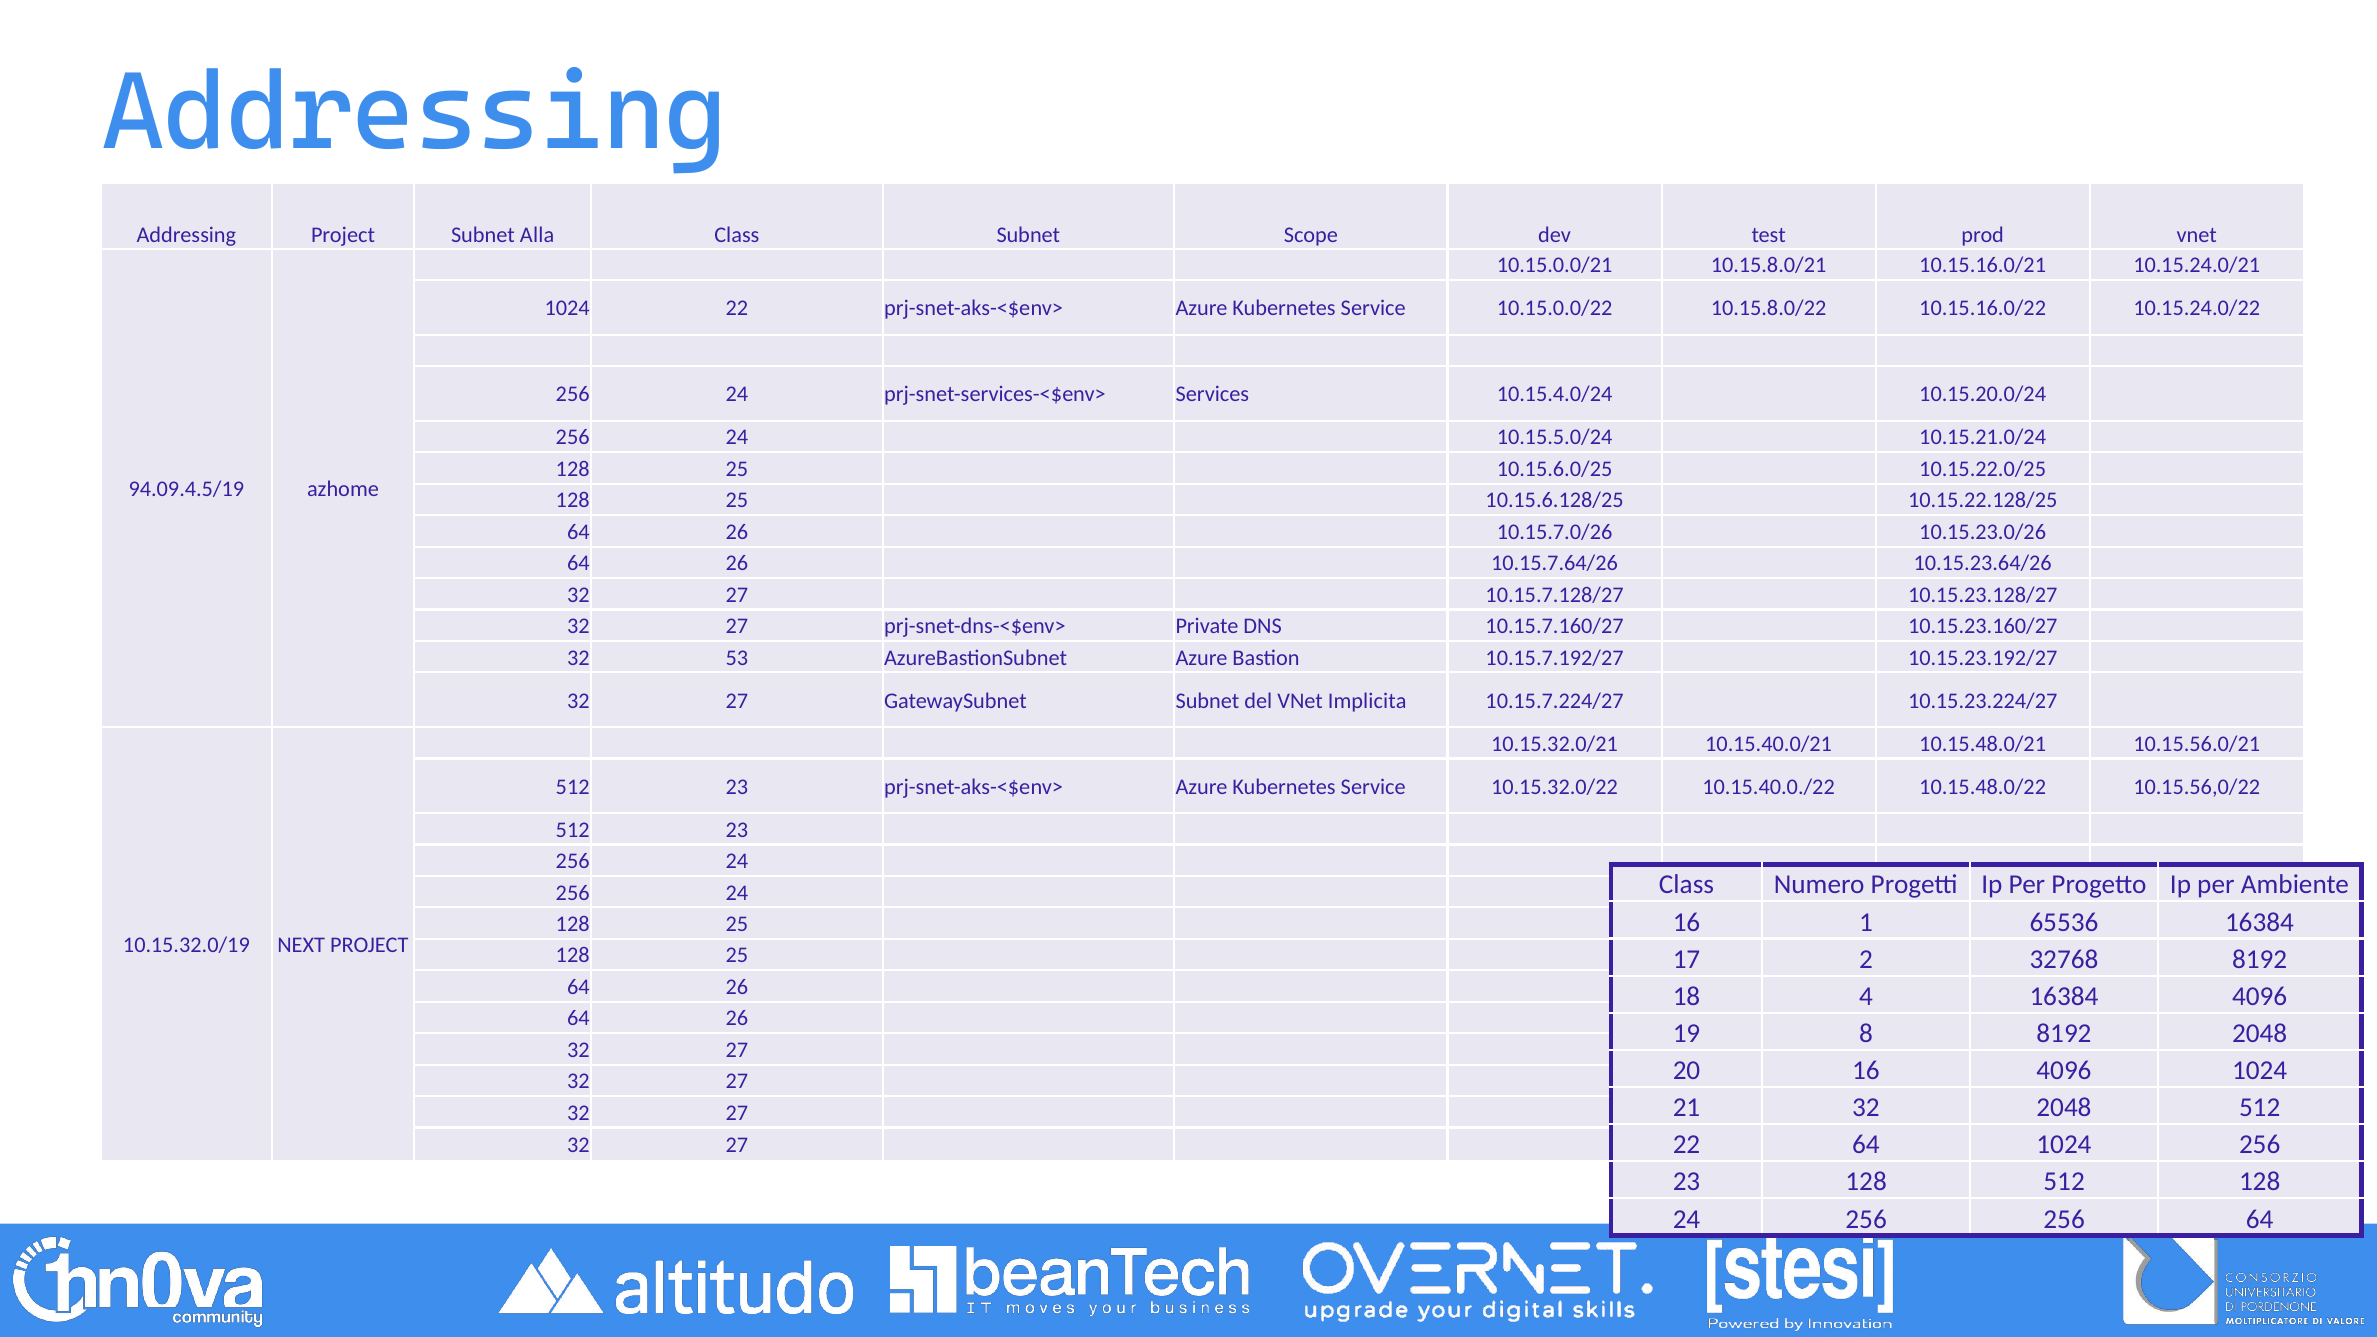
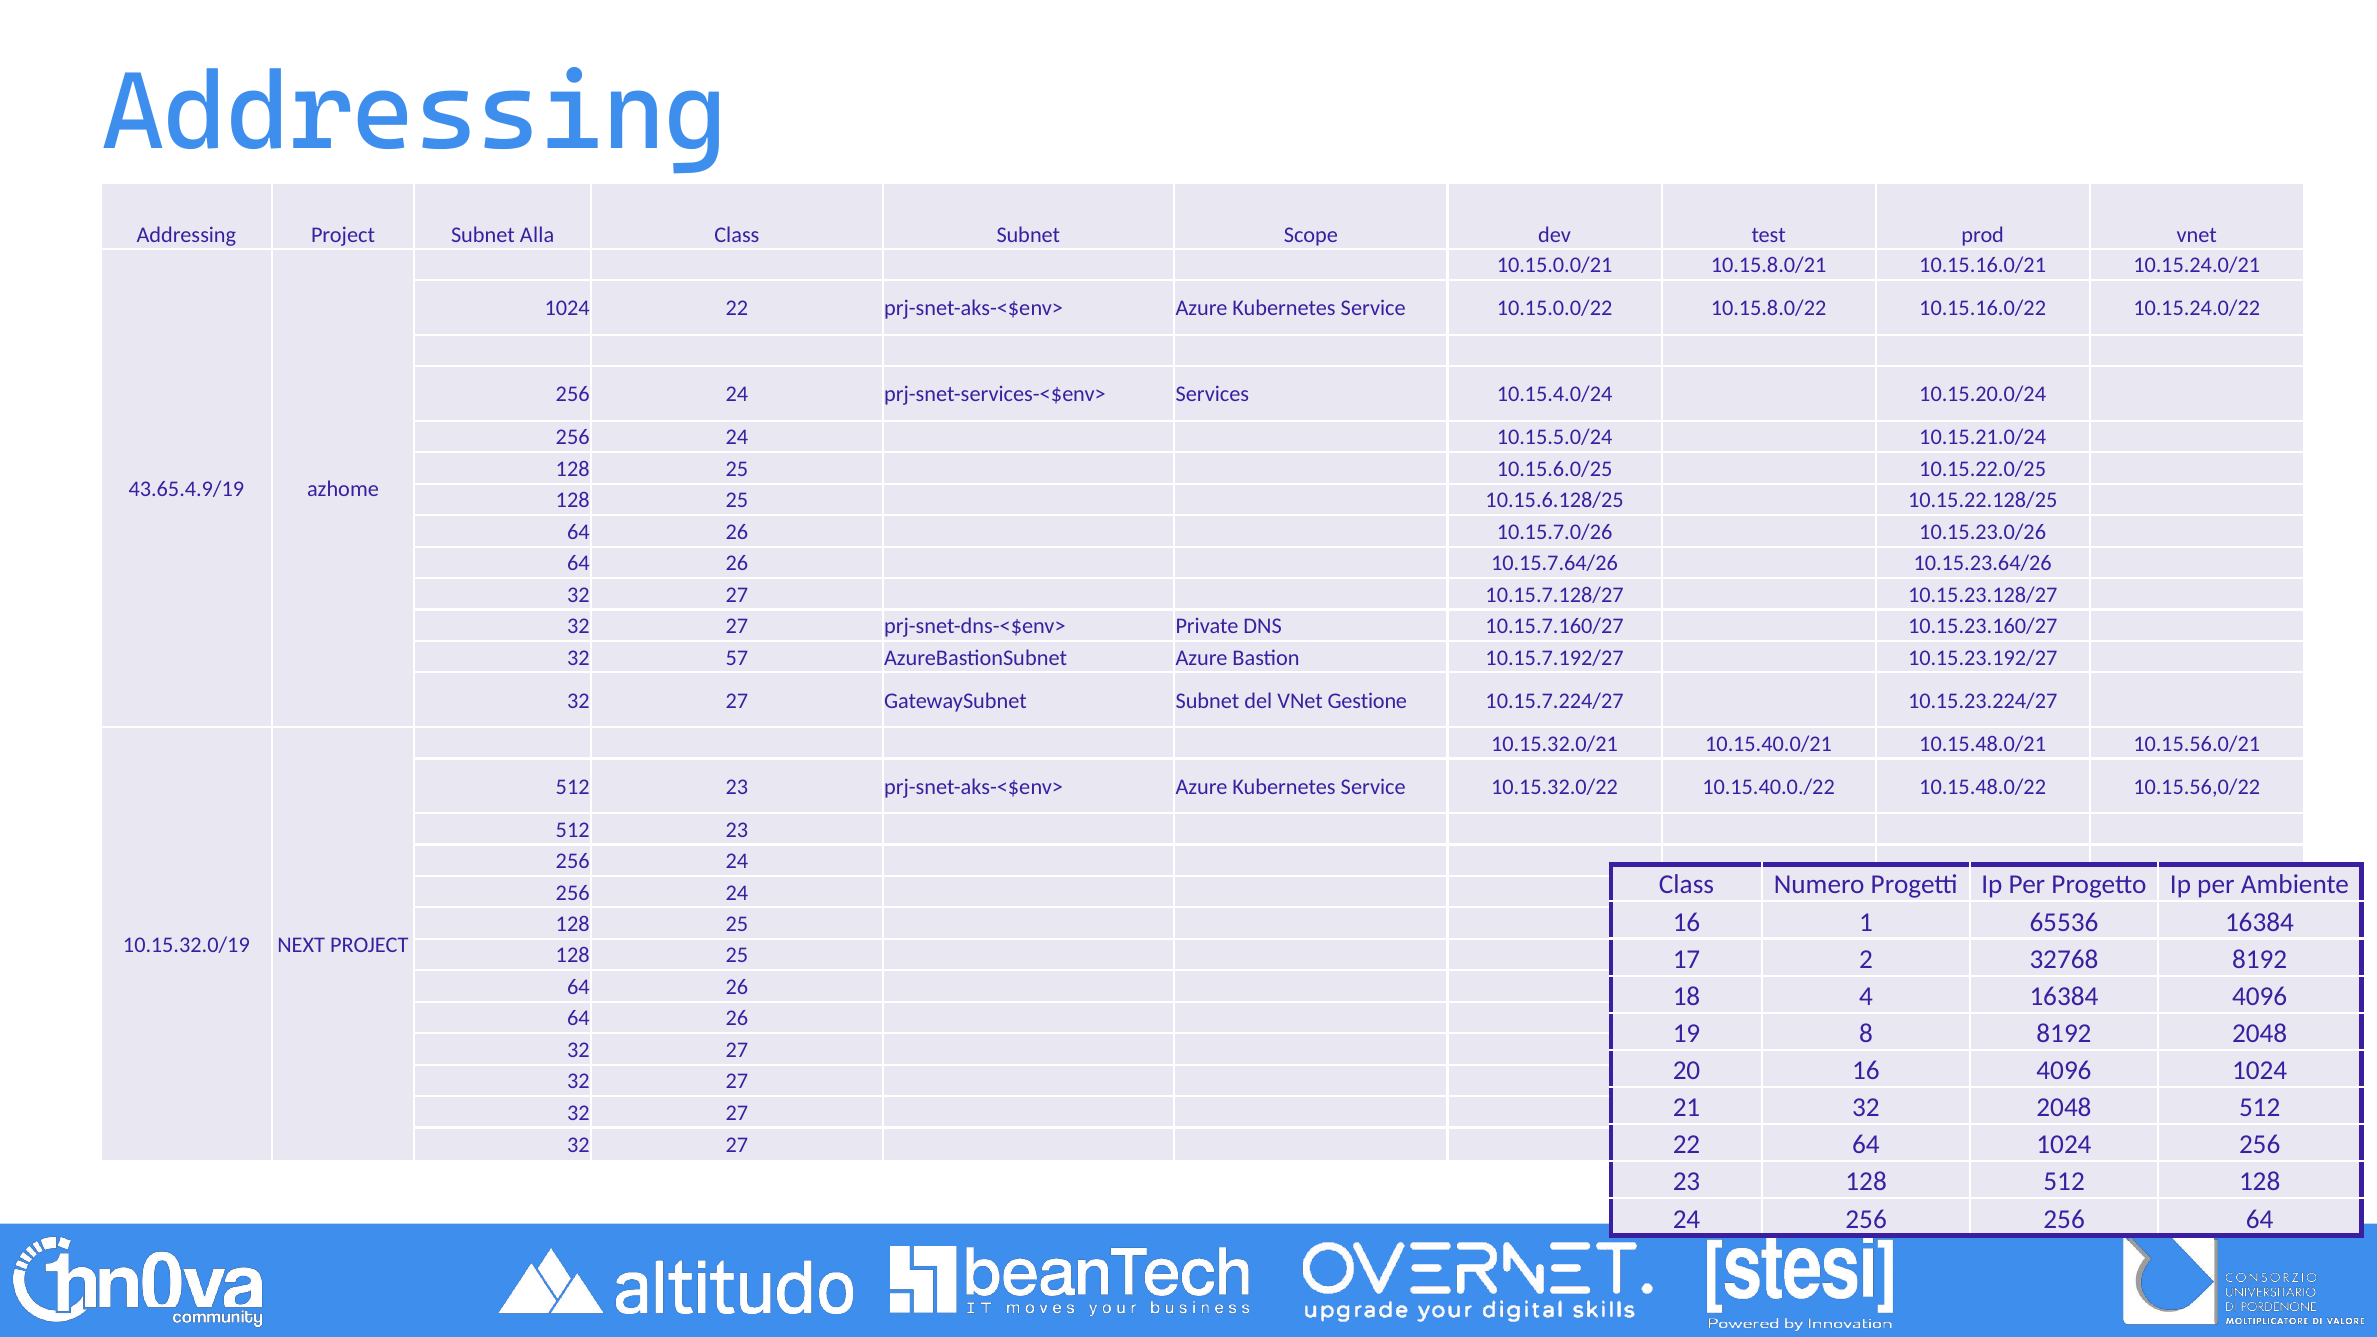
94.09.4.5/19: 94.09.4.5/19 -> 43.65.4.9/19 (186, 489)
53: 53 -> 57 (737, 658)
Implicita: Implicita -> Gestione (1367, 701)
